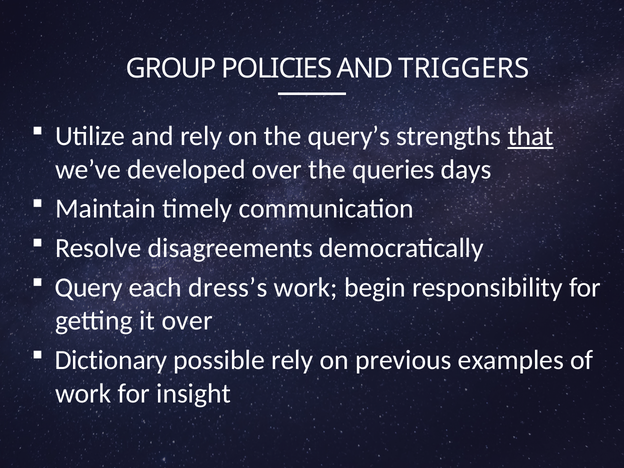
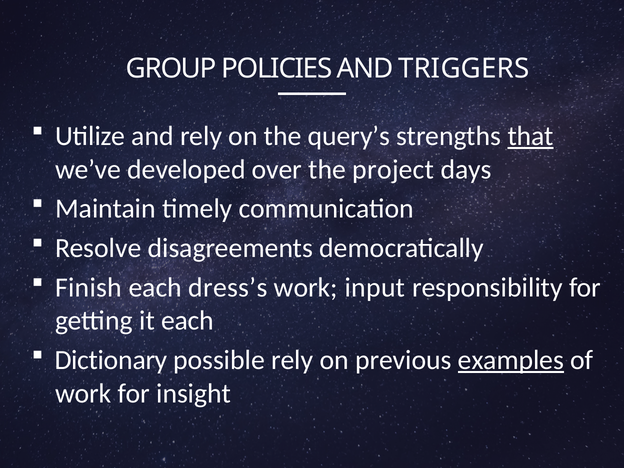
queries: queries -> project (393, 169)
Query: Query -> Finish (89, 287)
begin: begin -> input (375, 287)
it over: over -> each (187, 321)
examples underline: none -> present (511, 360)
